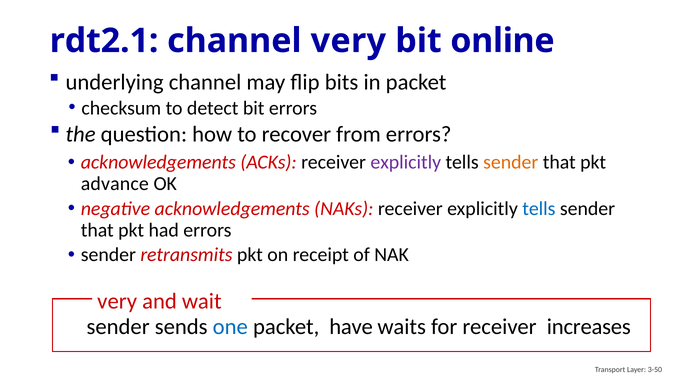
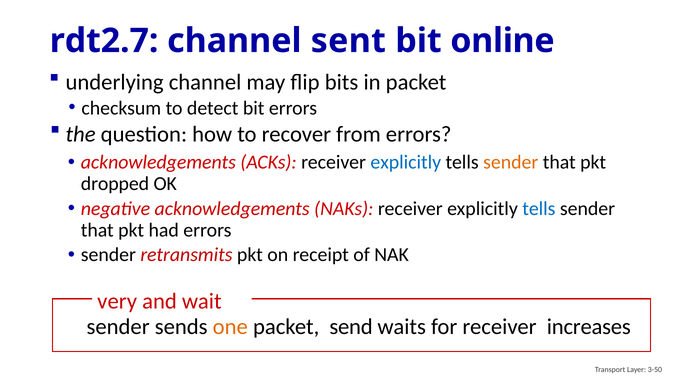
rdt2.1: rdt2.1 -> rdt2.7 (104, 41)
channel very: very -> sent (348, 41)
explicitly colour: purple -> blue (406, 163)
advance: advance -> dropped (115, 184)
one colour: blue -> orange (230, 327)
have: have -> send (351, 327)
